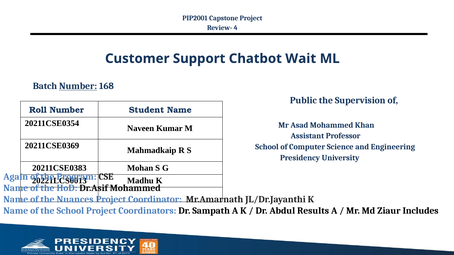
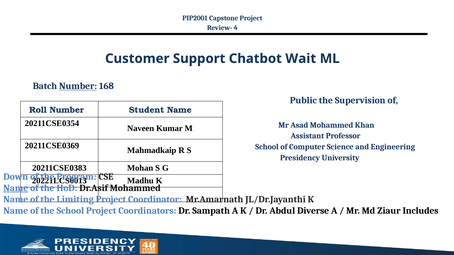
Again: Again -> Down (16, 177)
Name underline: none -> present (16, 188)
Nuances: Nuances -> Limiting (75, 200)
Results: Results -> Diverse (313, 211)
